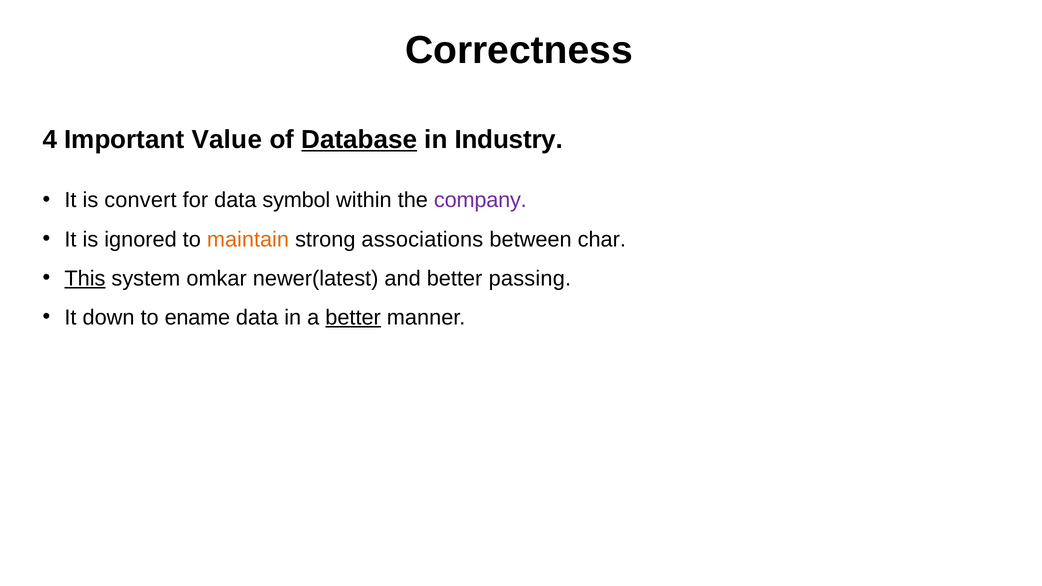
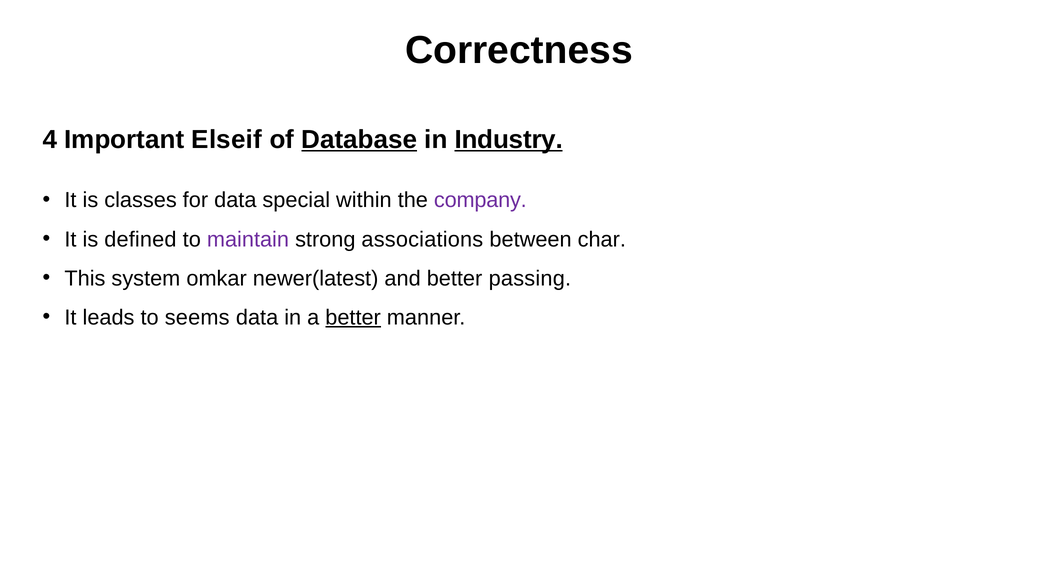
Value: Value -> Elseif (227, 139)
Industry underline: none -> present (509, 139)
convert: convert -> classes (141, 200)
symbol: symbol -> special (296, 200)
ignored: ignored -> defined (140, 239)
maintain colour: orange -> purple (248, 239)
This underline: present -> none (85, 279)
down: down -> leads (109, 318)
ename: ename -> seems (197, 318)
